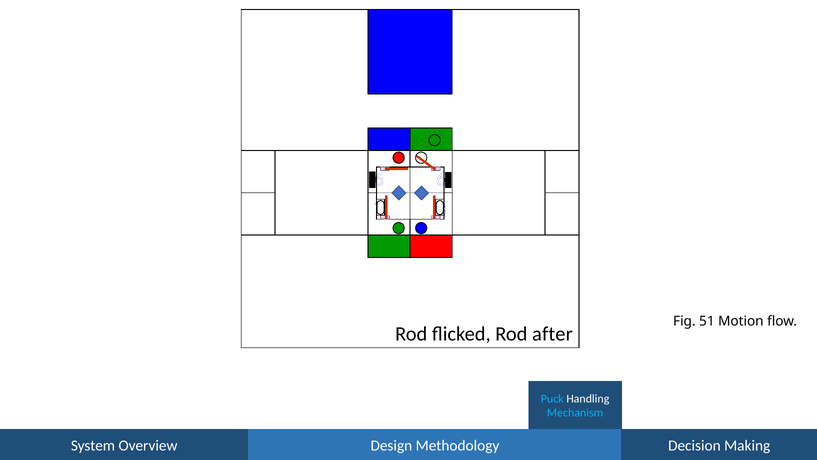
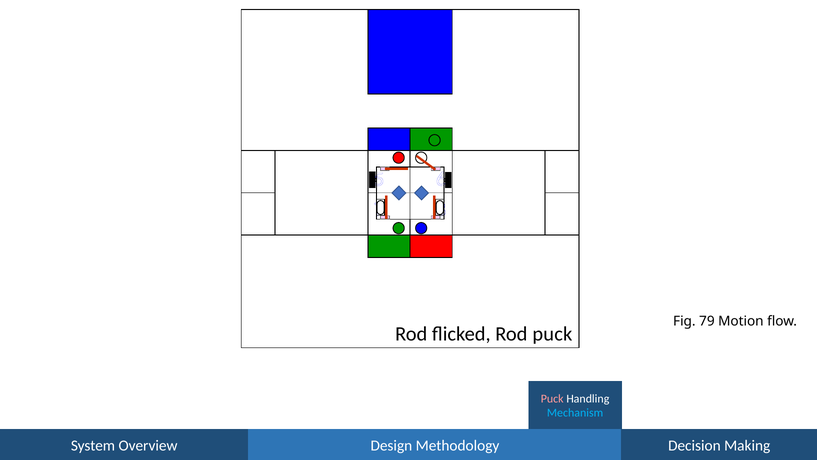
51: 51 -> 79 (707, 321)
Rod after: after -> puck (552, 334)
Puck colour: light blue -> pink (552, 398)
